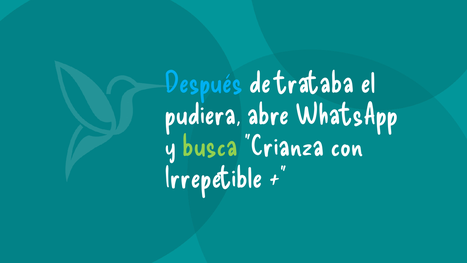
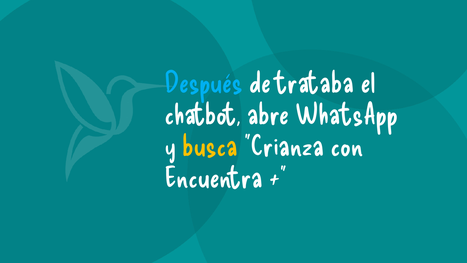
pudiera: pudiera -> chatbot (203, 115)
busca colour: light green -> yellow (210, 146)
Irrepetible: Irrepetible -> Encuentra (214, 178)
